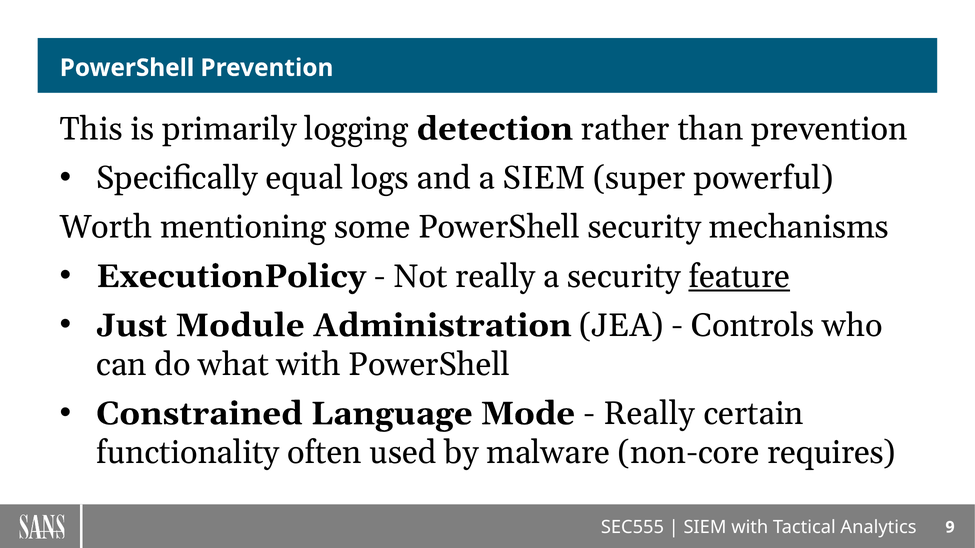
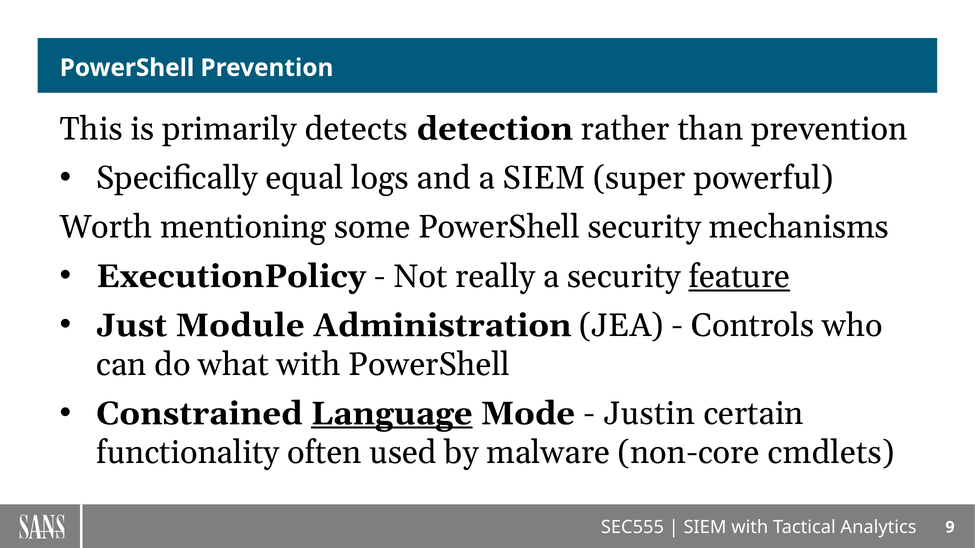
logging: logging -> detects (356, 129)
Language underline: none -> present (392, 414)
Really: Really -> Justin (649, 414)
requires: requires -> cmdlets (831, 453)
